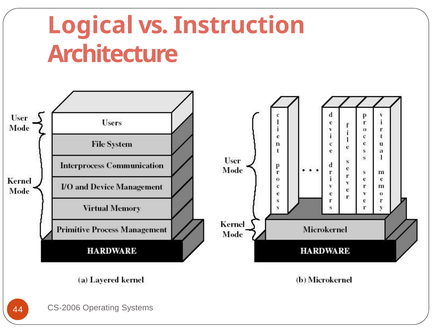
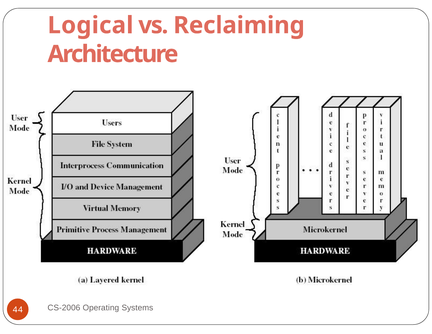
Instruction: Instruction -> Reclaiming (239, 25)
